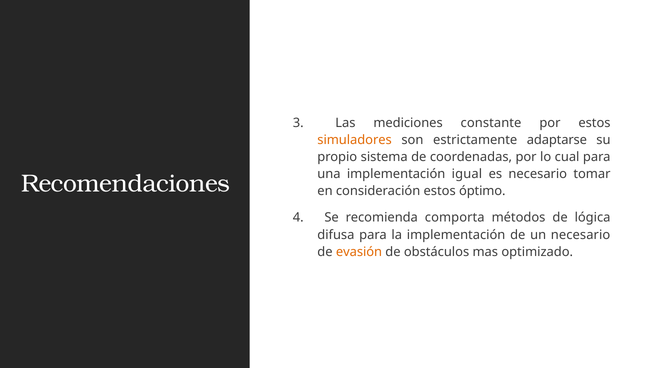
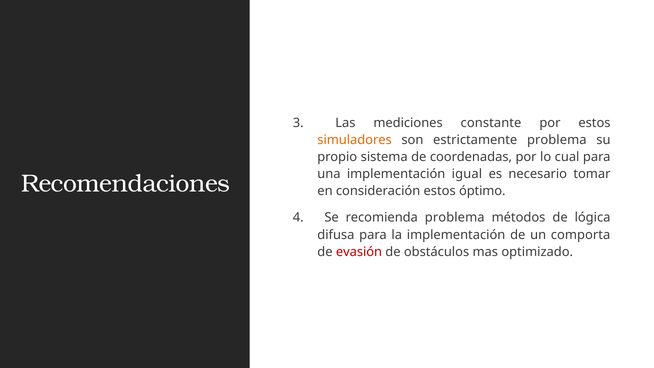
estrictamente adaptarse: adaptarse -> problema (557, 140)
recomienda comporta: comporta -> problema (455, 218)
un necesario: necesario -> comporta (581, 235)
evasión colour: orange -> red (359, 252)
